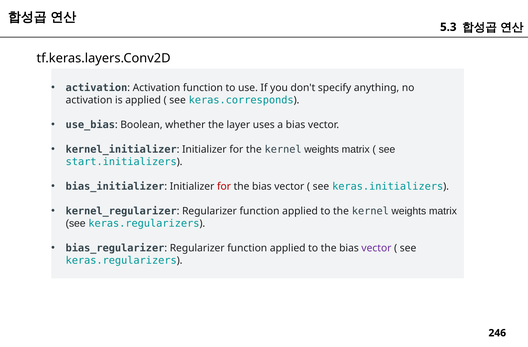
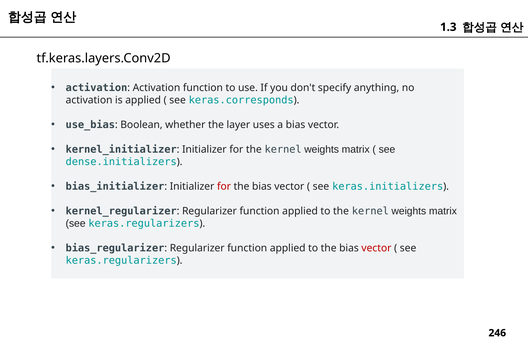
5.3: 5.3 -> 1.3 (448, 27)
start.initializers: start.initializers -> dense.initializers (121, 162)
vector colour: purple -> red (376, 248)
